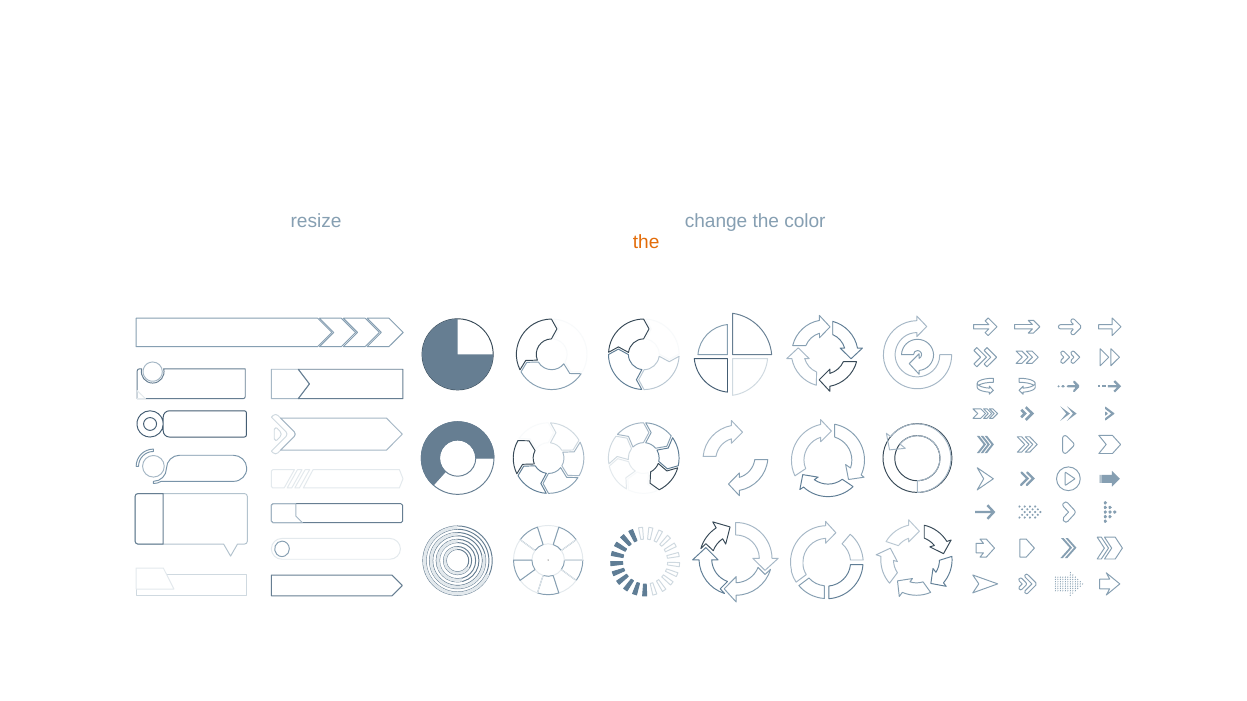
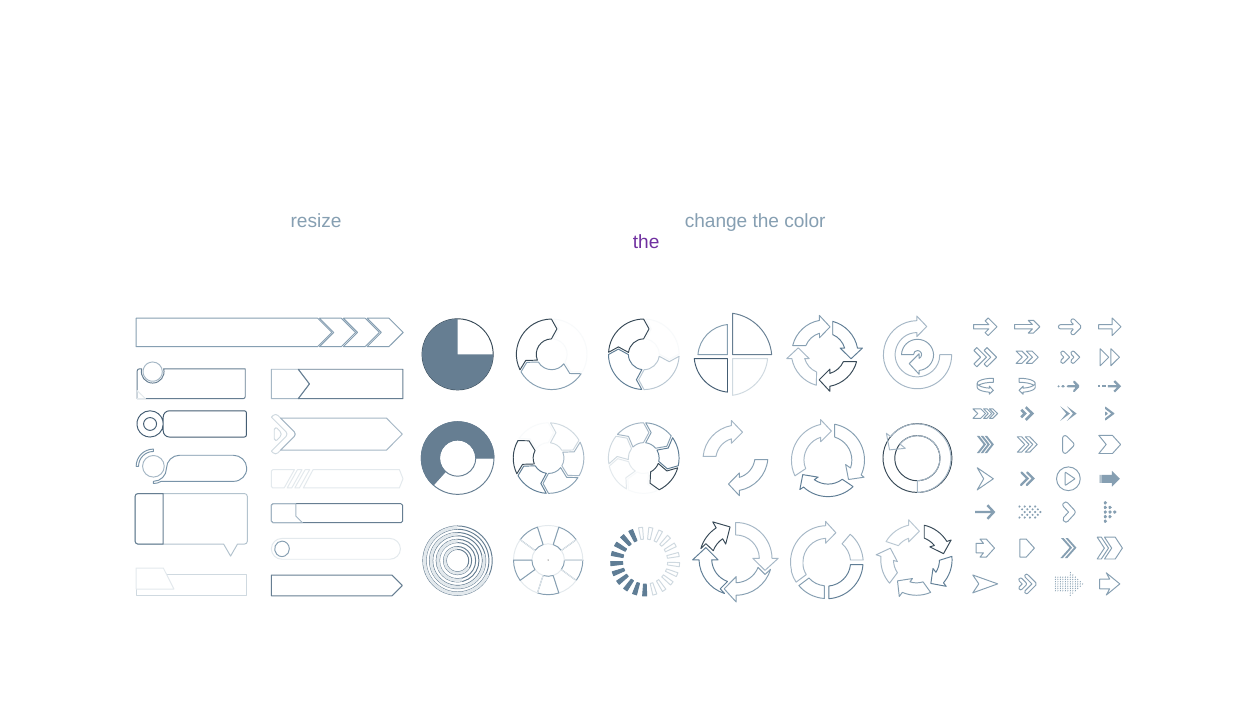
the colour: orange -> purple (646, 242)
